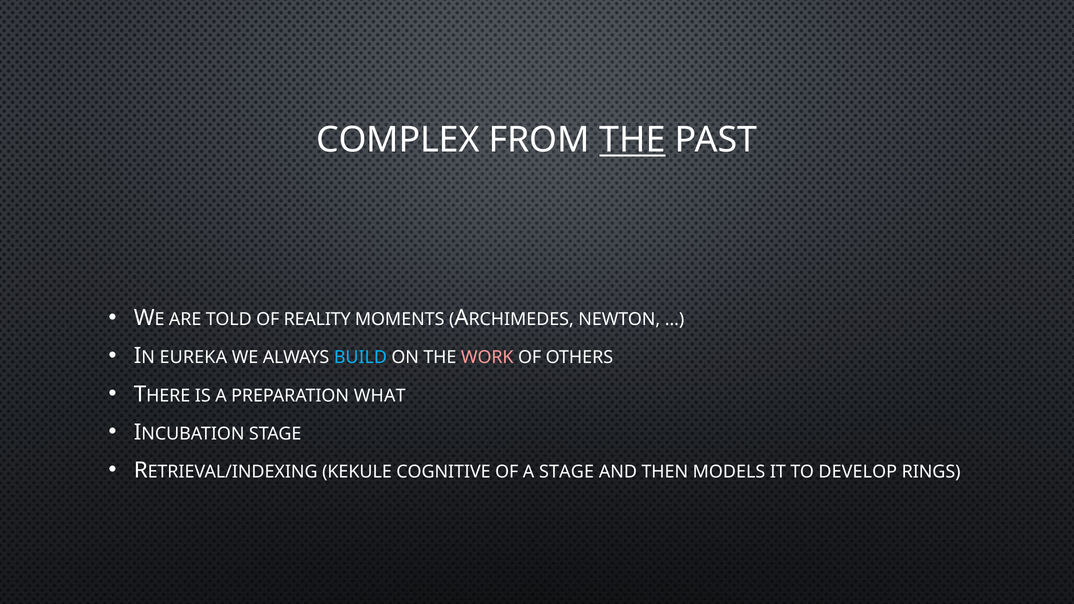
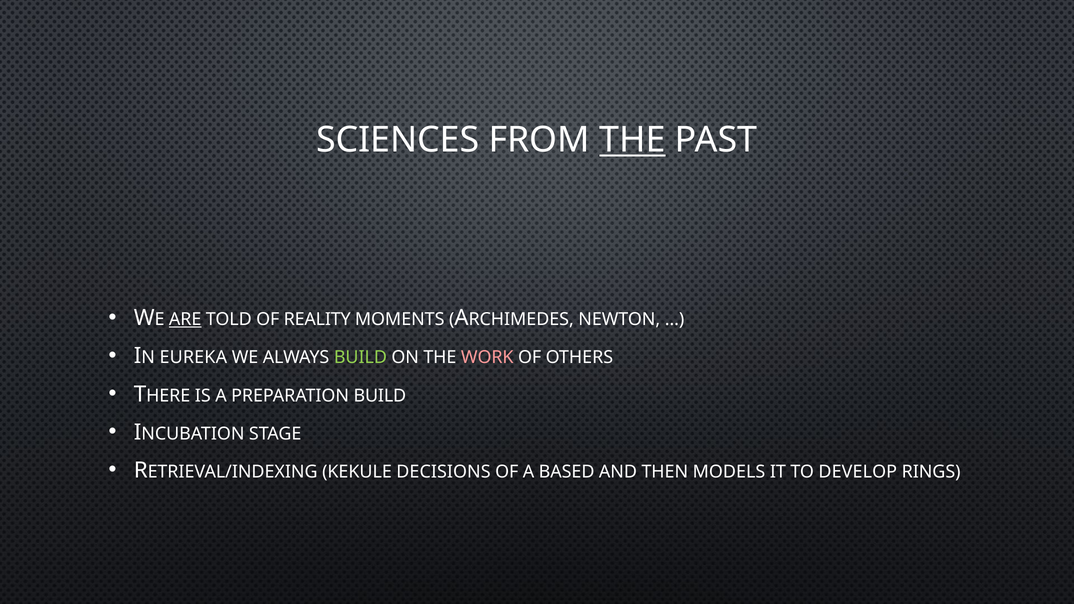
COMPLEX: COMPLEX -> SCIENCES (398, 140)
ARE underline: none -> present (185, 320)
BUILD colour: light blue -> light green (360, 358)
PREPARATION WHAT: WHAT -> BUILD (380, 396)
COGNITIVE: COGNITIVE -> DECISIONS (443, 472)
A STAGE: STAGE -> BASED (567, 472)
